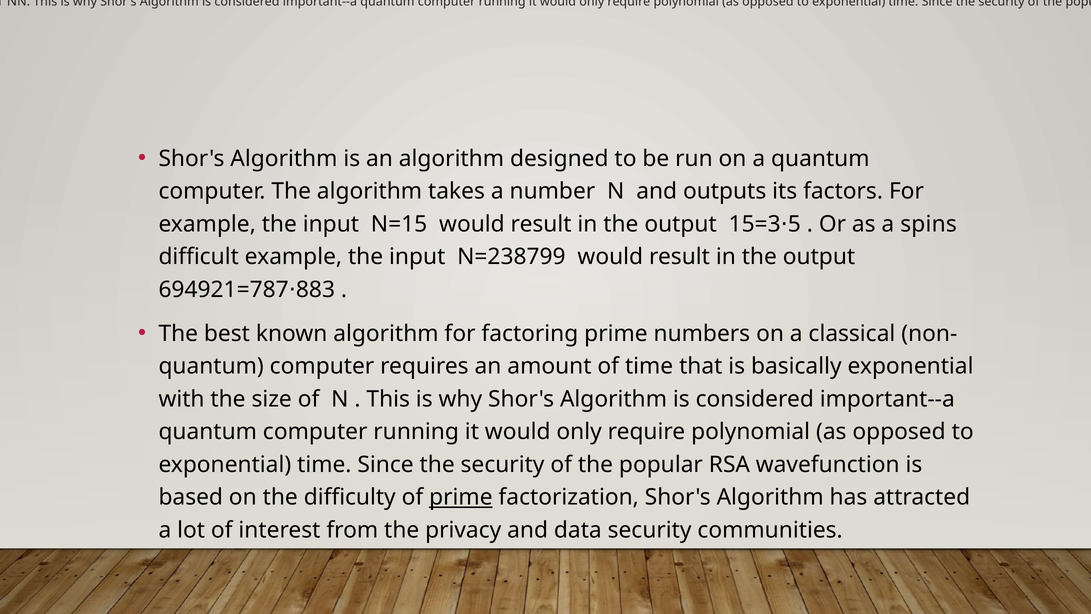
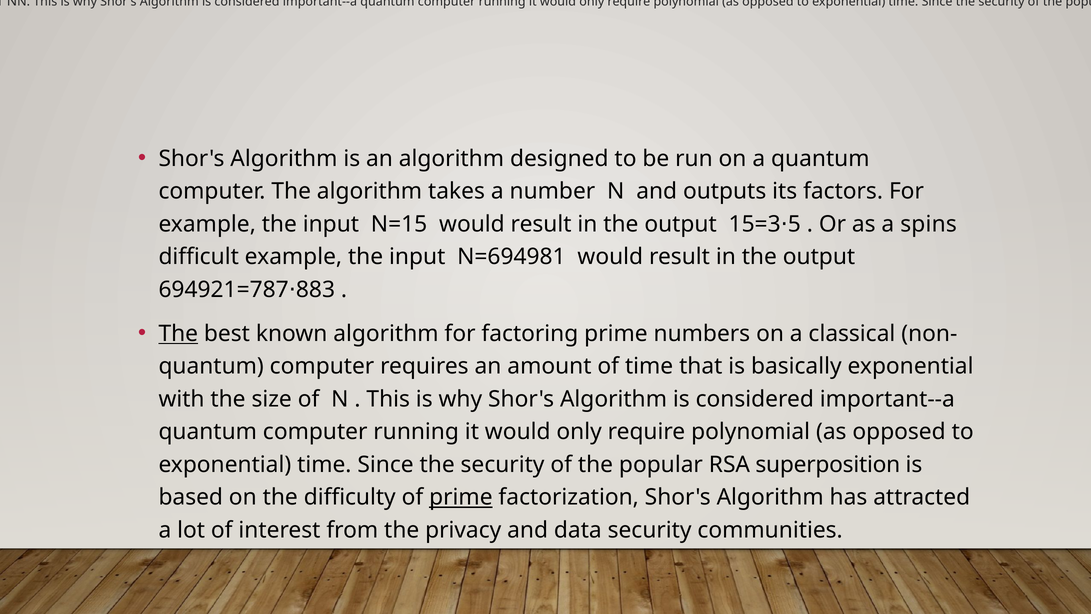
N=238799: N=238799 -> N=694981 (511, 257)
The underline: none -> present (178, 333)
wavefunction: wavefunction -> superposition (828, 464)
